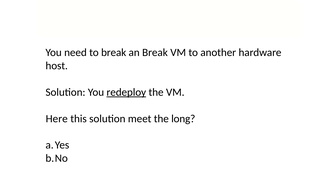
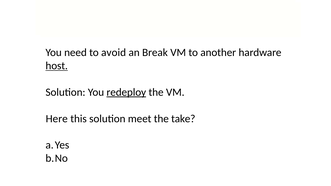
to break: break -> avoid (114, 53)
host underline: none -> present (57, 66)
long: long -> take (183, 119)
